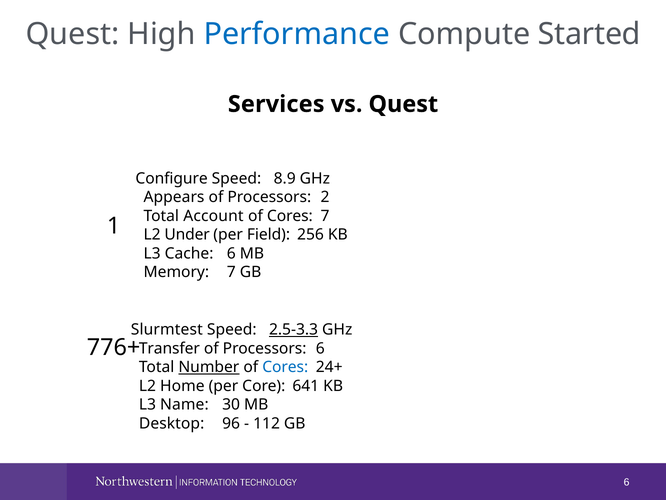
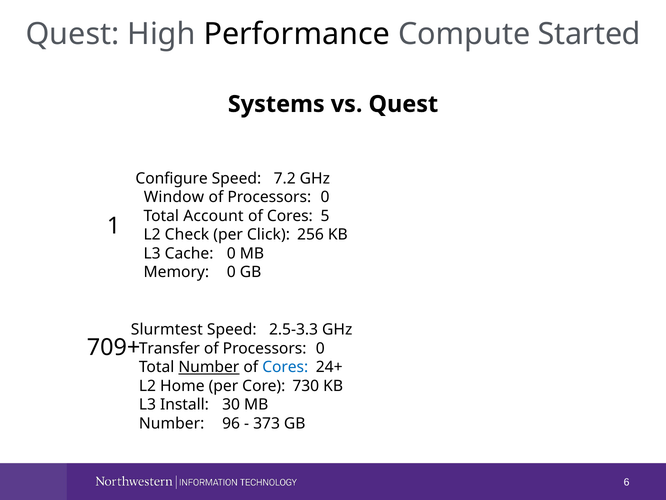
Performance colour: blue -> black (297, 34)
Services: Services -> Systems (276, 104)
8.9: 8.9 -> 7.2 (285, 178)
Appears: Appears -> Window (174, 197)
2: 2 -> 0 (325, 197)
Cores 7: 7 -> 5 (325, 216)
Under: Under -> Check (187, 234)
Field: Field -> Click (268, 234)
Cache 6: 6 -> 0 (231, 253)
Memory 7: 7 -> 0 (231, 272)
2.5-3.3 underline: present -> none (294, 329)
776+: 776+ -> 709+ (114, 347)
6: 6 -> 0 (320, 348)
641: 641 -> 730 (306, 386)
Name: Name -> Install (184, 404)
Desktop: Desktop -> Number (172, 423)
112: 112 -> 373 (267, 423)
